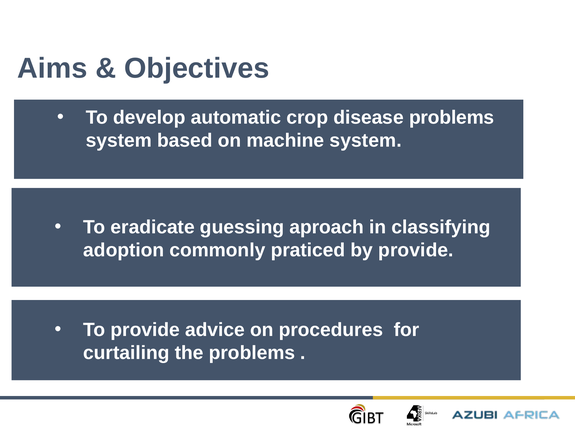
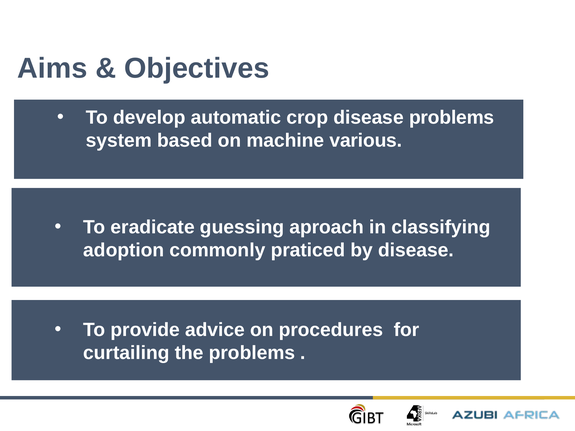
machine system: system -> various (366, 141)
by provide: provide -> disease (416, 250)
